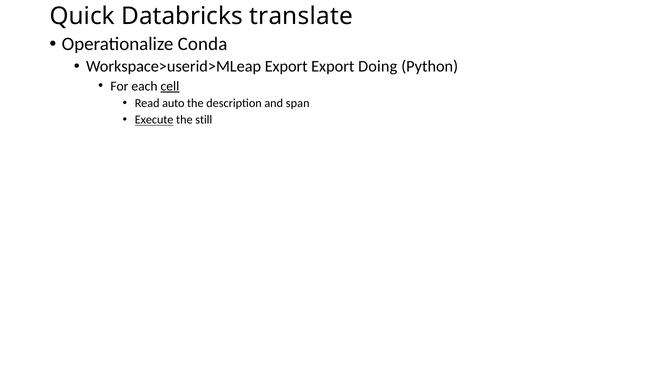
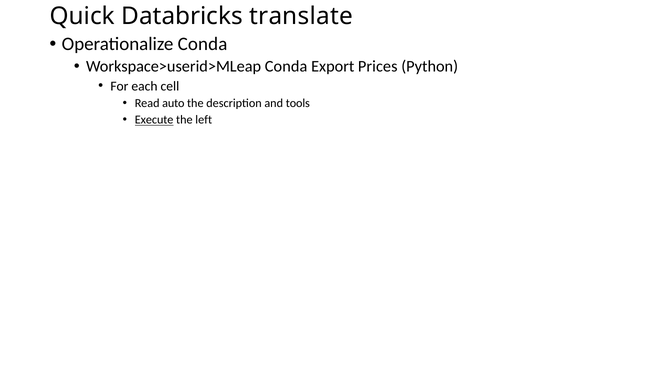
Workspace>userid>MLeap Export: Export -> Conda (286, 66)
Doing: Doing -> Prices (378, 66)
cell underline: present -> none (170, 86)
span: span -> tools (298, 103)
still: still -> left (204, 120)
